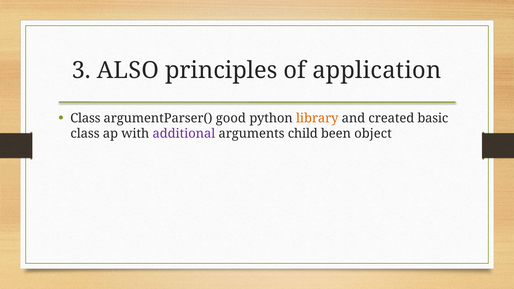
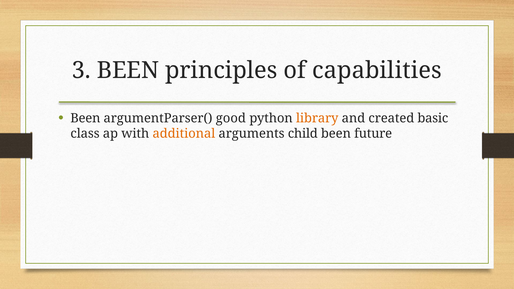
3 ALSO: ALSO -> BEEN (128, 71)
application: application -> capabilities (377, 71)
Class: Class -> Been (85, 118)
additional colour: purple -> orange (184, 134)
object: object -> future (373, 134)
